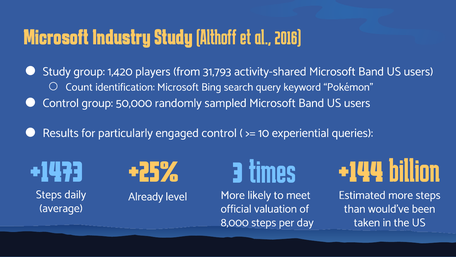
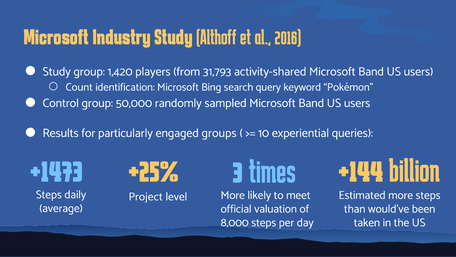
engaged control: control -> groups (219, 133)
Already: Already -> Project (146, 196)
